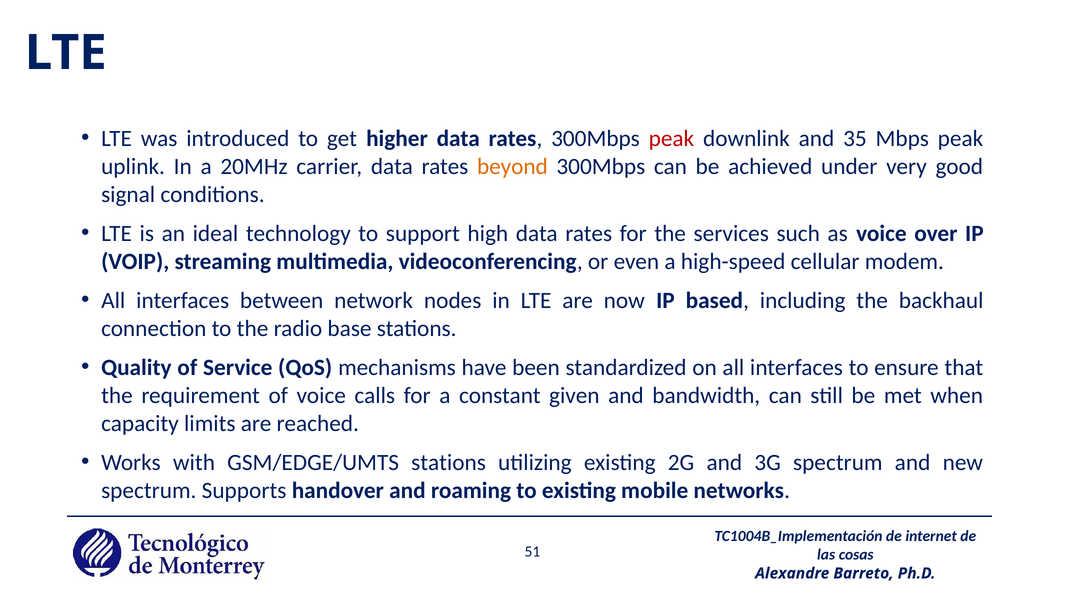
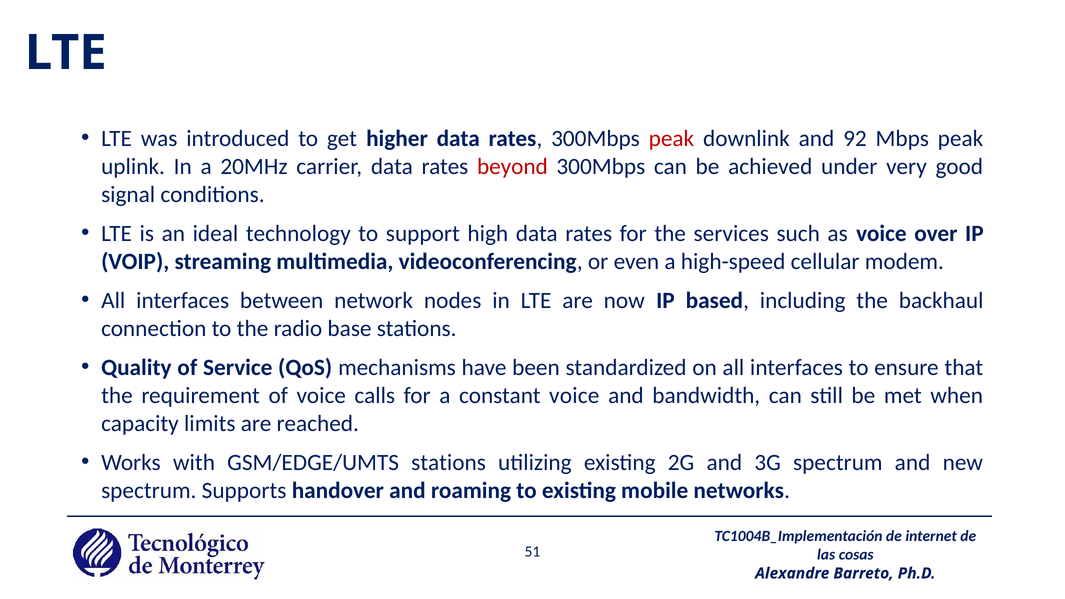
35: 35 -> 92 (855, 139)
beyond colour: orange -> red (512, 166)
constant given: given -> voice (574, 395)
